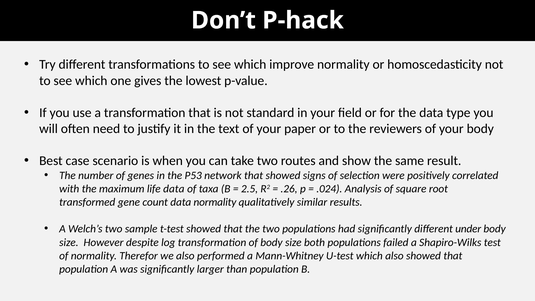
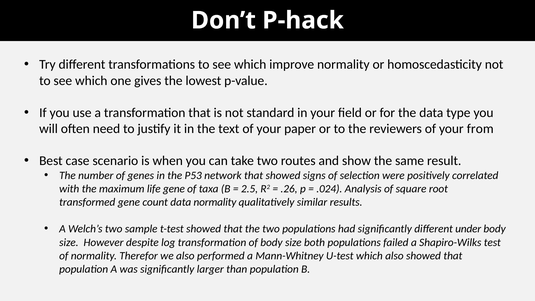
your body: body -> from (480, 129)
life data: data -> gene (174, 189)
